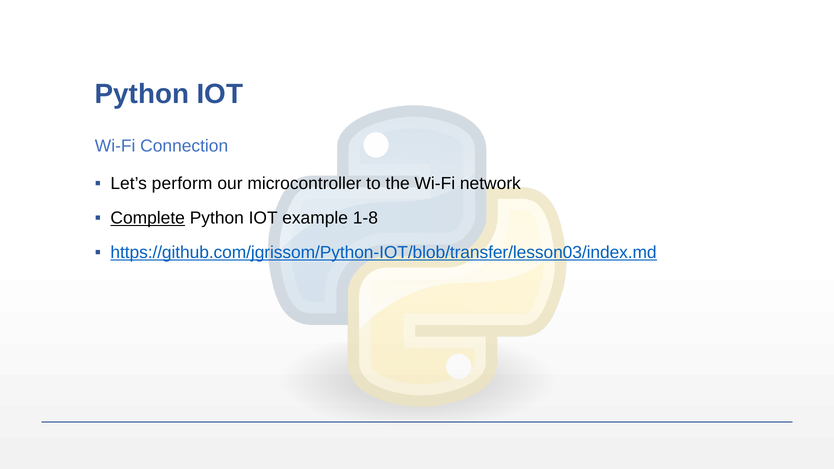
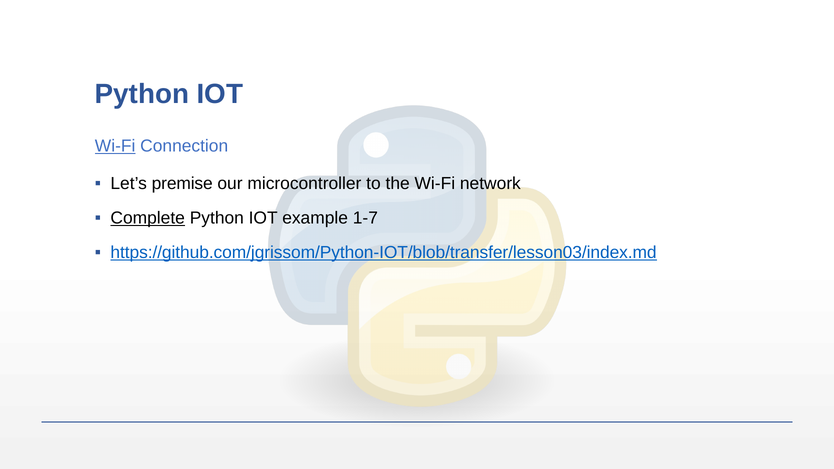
Wi-Fi underline: none -> present (115, 146)
perform: perform -> premise (182, 184)
1-8: 1-8 -> 1-7 (365, 218)
